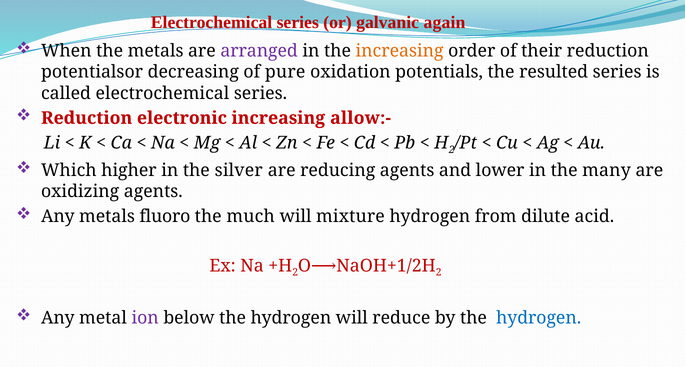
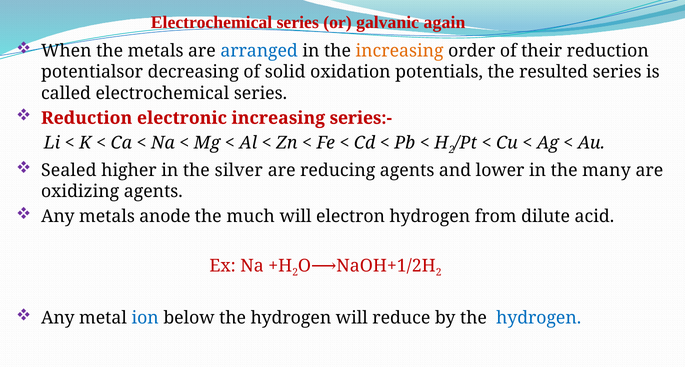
arranged colour: purple -> blue (259, 51)
pure: pure -> solid (285, 72)
allow:-: allow:- -> series:- (361, 118)
Which: Which -> Sealed (69, 170)
fluoro: fluoro -> anode (165, 216)
mixture: mixture -> electron (351, 216)
ion colour: purple -> blue (145, 318)
